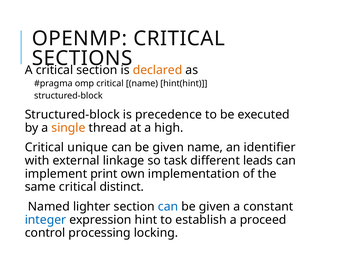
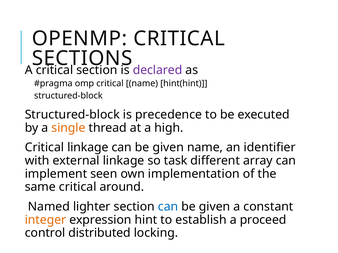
declared colour: orange -> purple (158, 70)
Critical unique: unique -> linkage (88, 148)
leads: leads -> array (258, 161)
print: print -> seen (104, 174)
distinct: distinct -> around (122, 187)
integer colour: blue -> orange (45, 220)
processing: processing -> distributed (100, 233)
